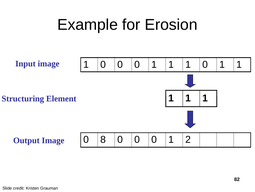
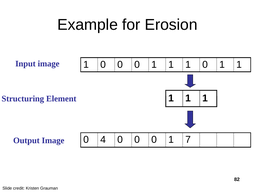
8: 8 -> 4 (103, 139)
2: 2 -> 7 (188, 139)
